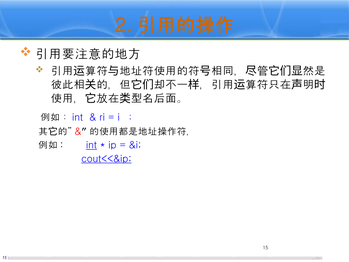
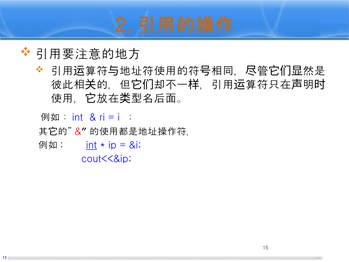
cout<<&ip underline: present -> none (106, 159)
